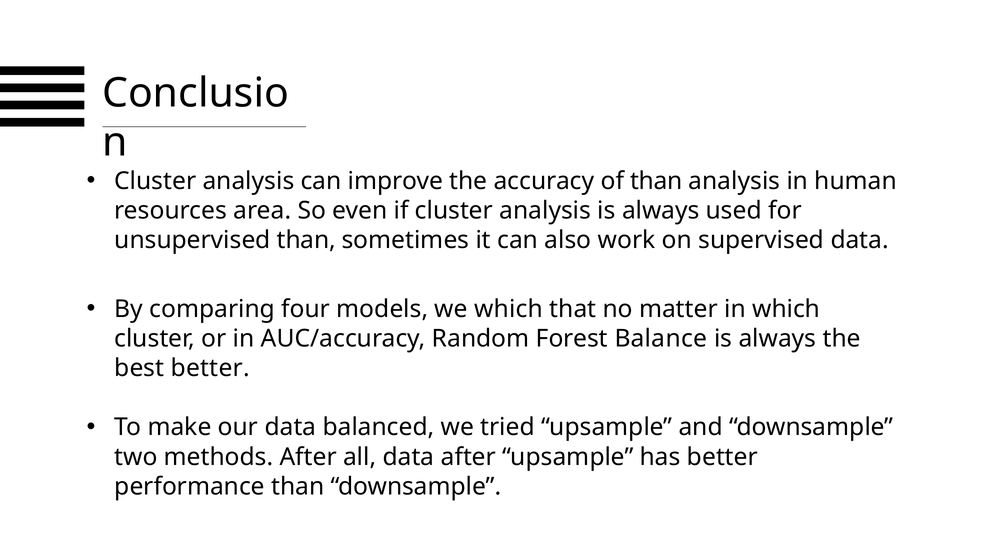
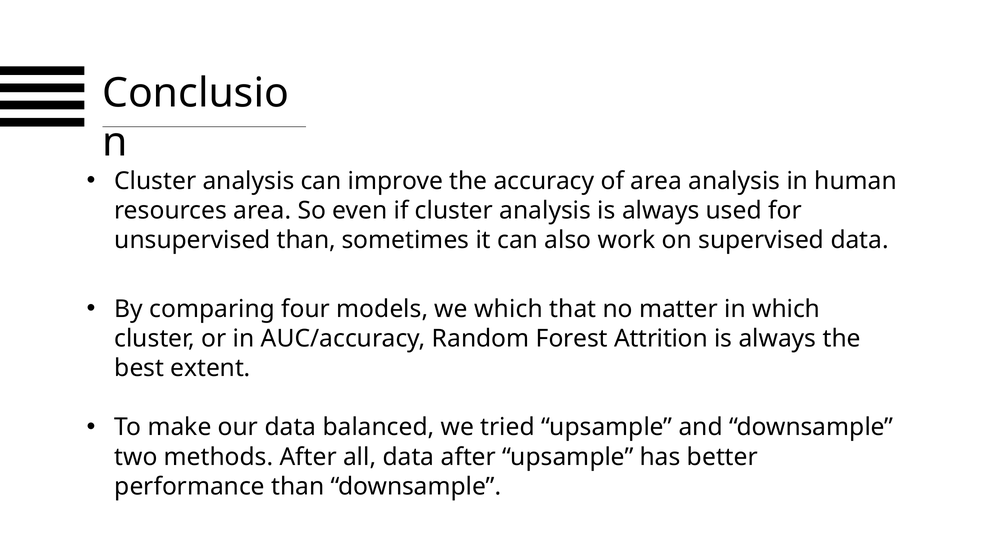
of than: than -> area (656, 181)
Balance: Balance -> Attrition (661, 339)
best better: better -> extent (210, 368)
